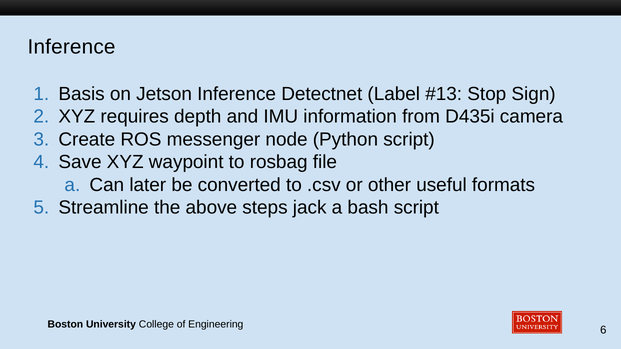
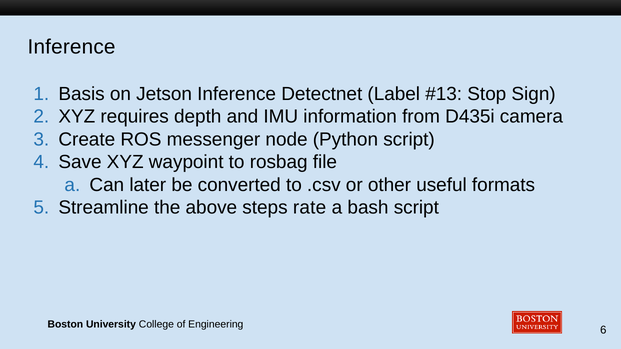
jack: jack -> rate (310, 208)
